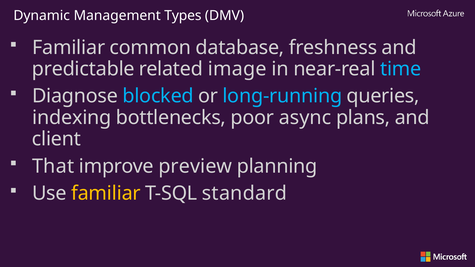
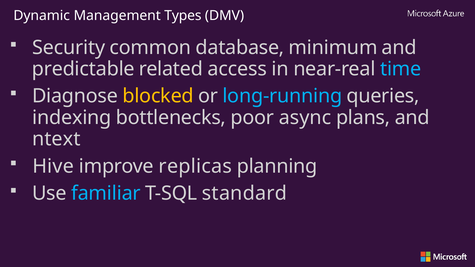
Familiar: Familiar -> Security (69, 48)
freshness: freshness -> minimum (333, 48)
image: image -> access (237, 69)
blocked colour: light blue -> yellow (158, 96)
client: client -> ntext (56, 139)
That: That -> Hive (53, 166)
preview: preview -> replicas (195, 166)
familiar colour: yellow -> light blue (106, 194)
